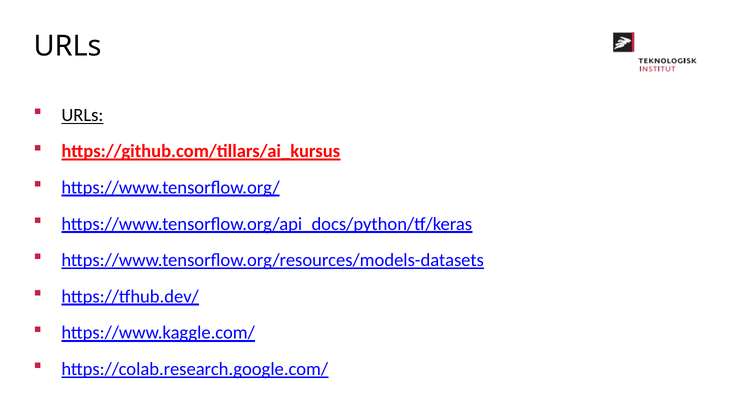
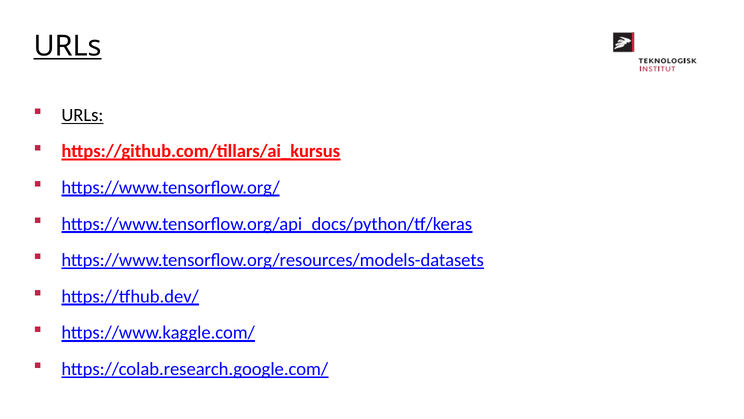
URLs underline: none -> present (68, 46)
